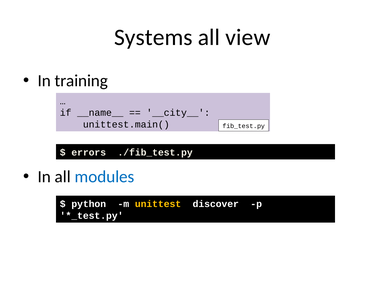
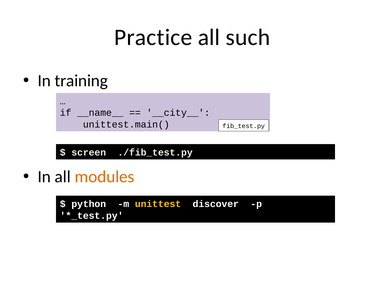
Systems: Systems -> Practice (153, 37)
view: view -> such (248, 37)
errors: errors -> screen (89, 152)
modules colour: blue -> orange (105, 177)
